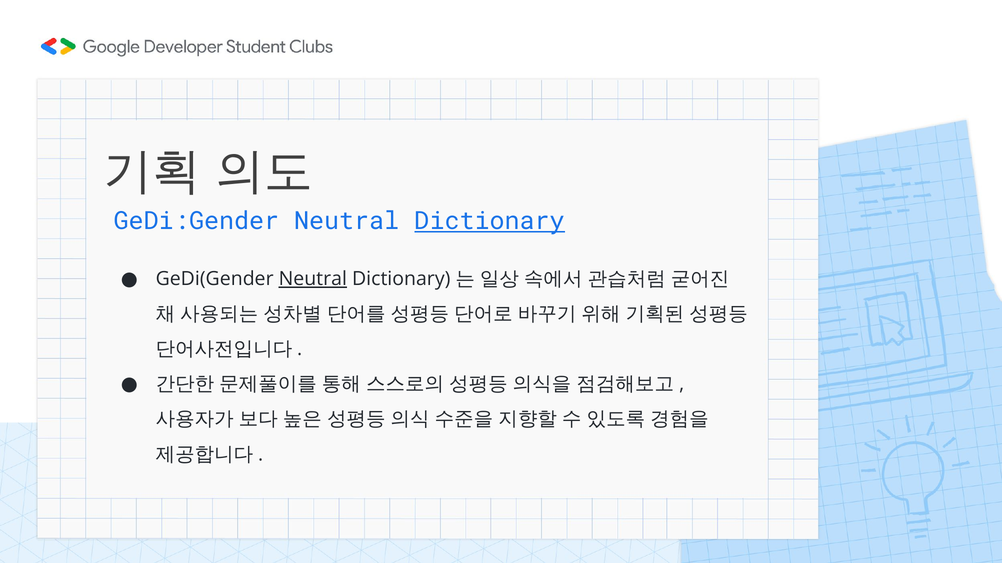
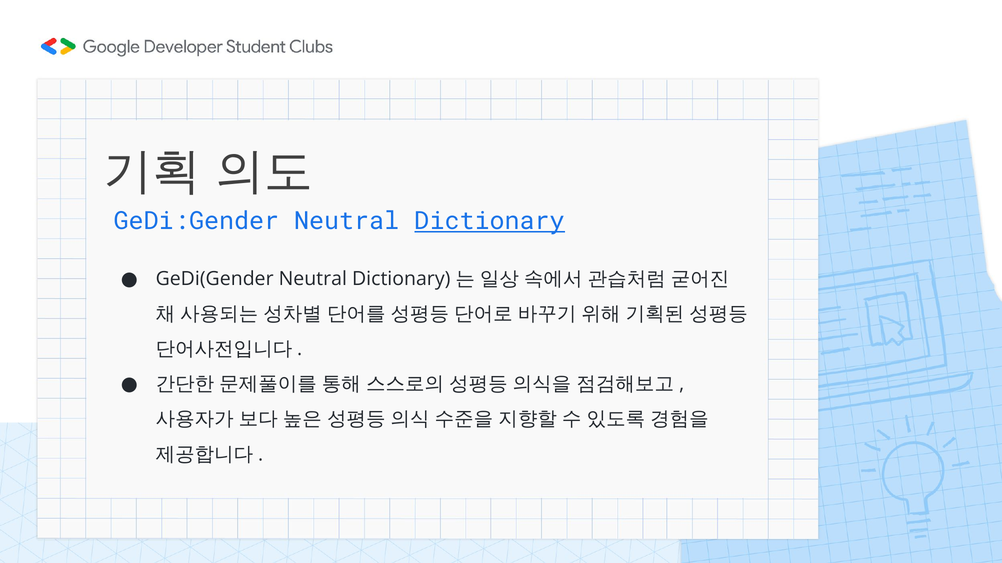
Neutral underline: present -> none (313, 279)
